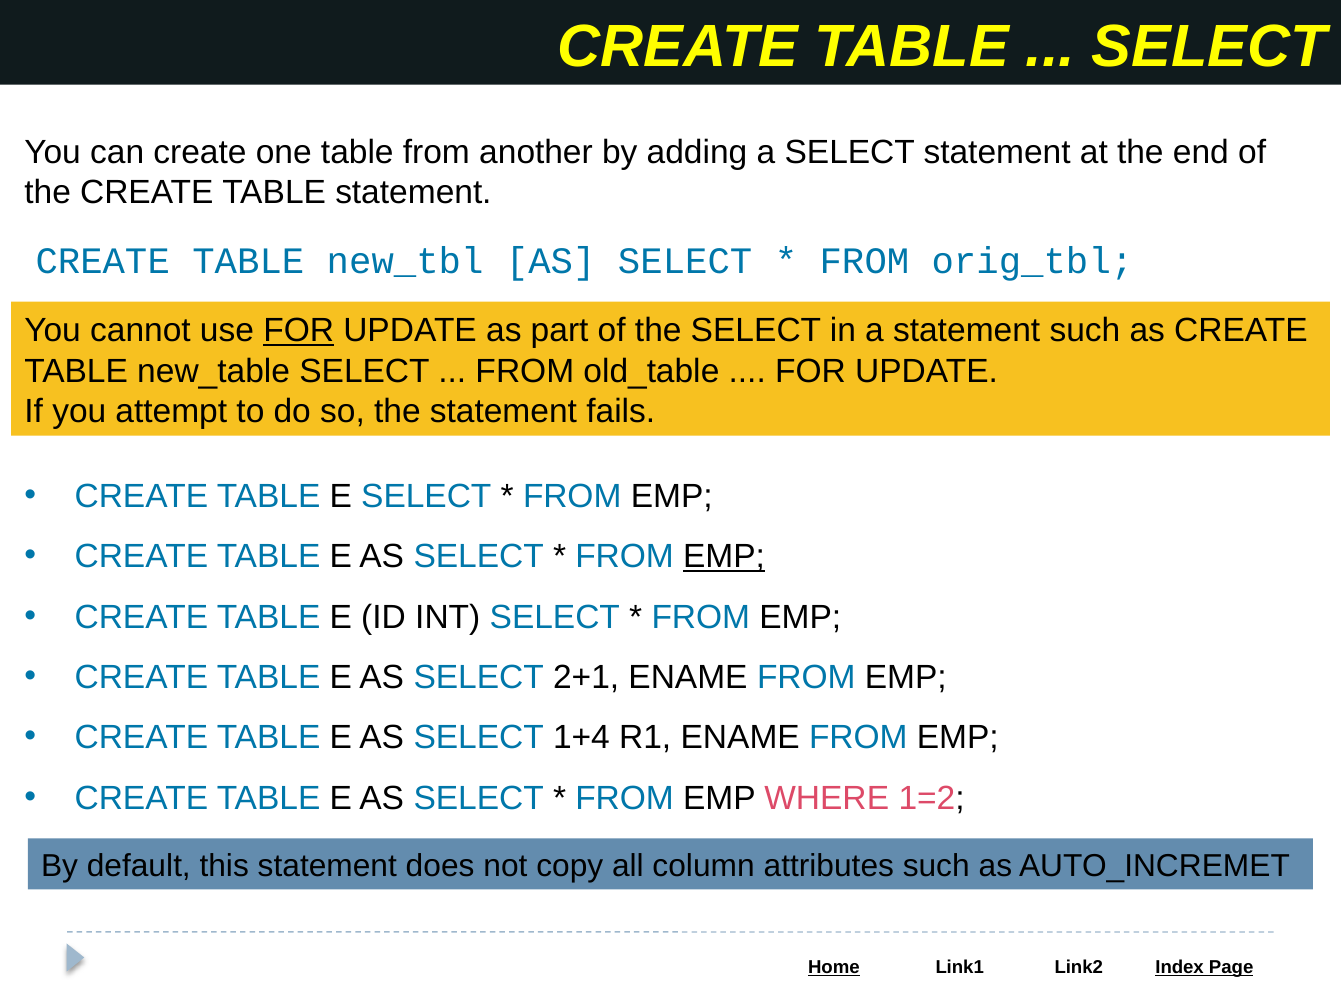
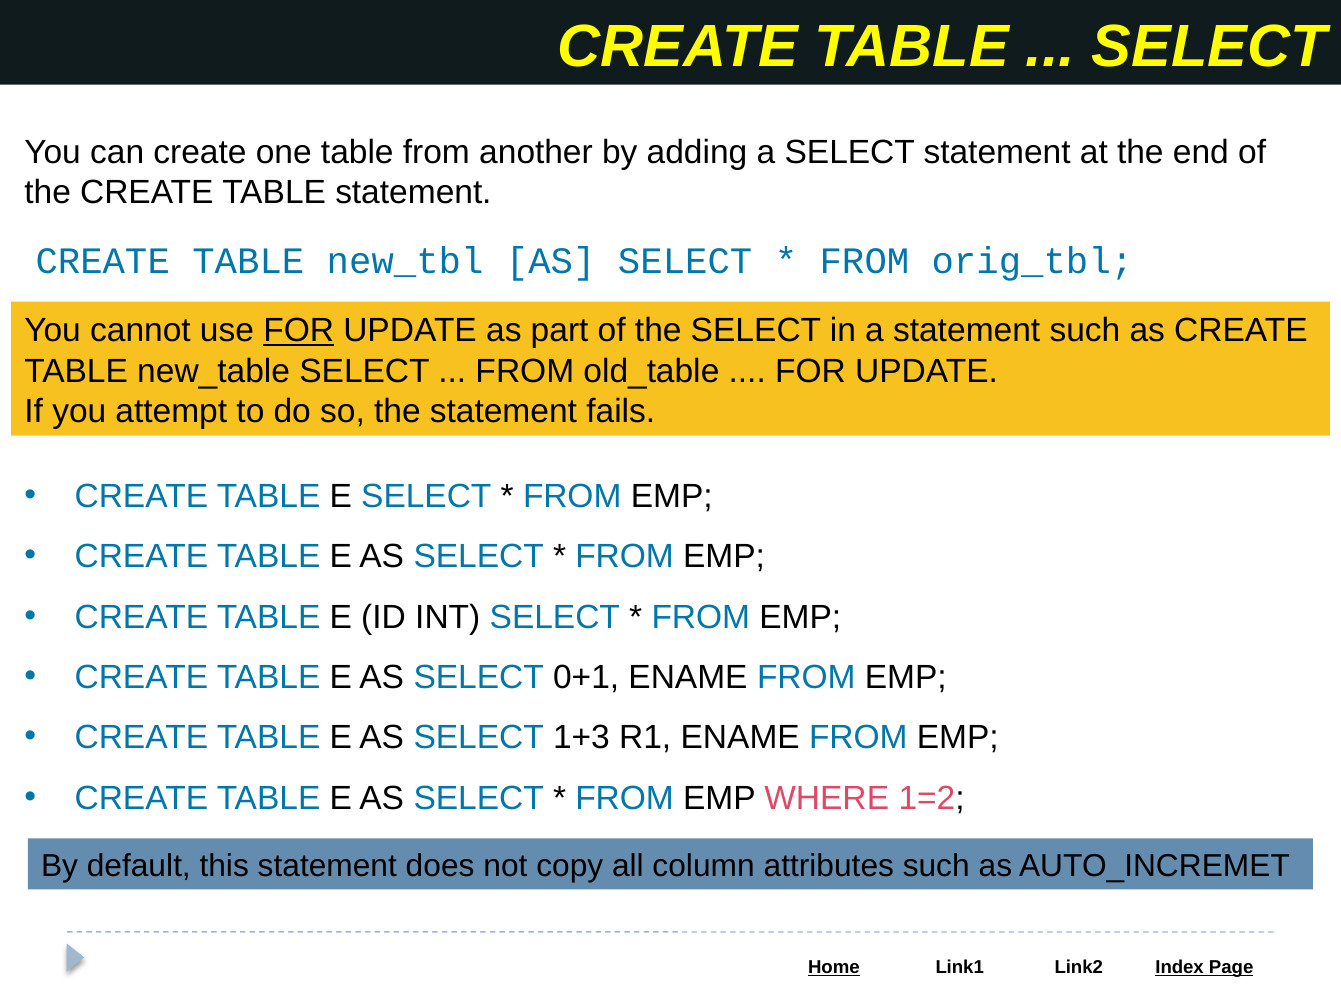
EMP underline: present -> none (724, 556)
2+1: 2+1 -> 0+1 (586, 677)
1+4: 1+4 -> 1+3 (581, 738)
